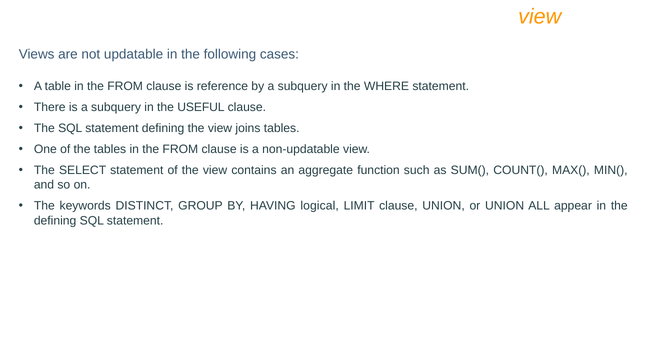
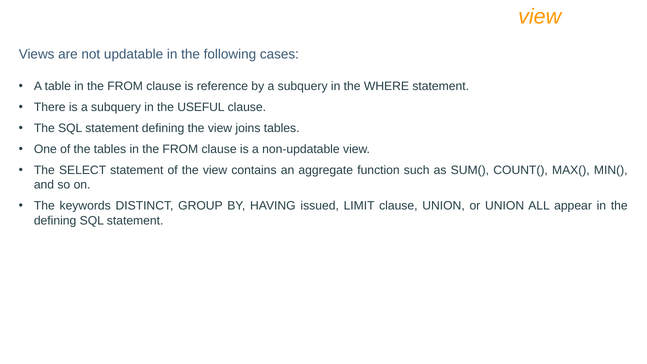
logical: logical -> issued (320, 206)
